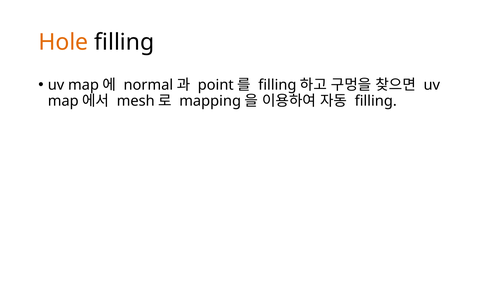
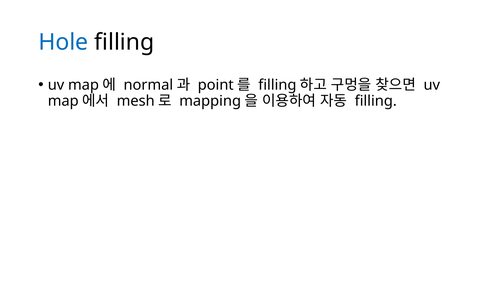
Hole colour: orange -> blue (63, 42)
